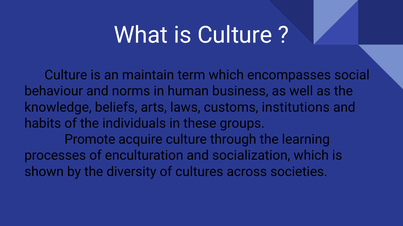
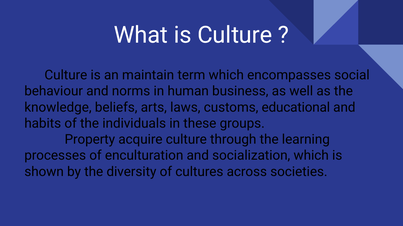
institutions: institutions -> educational (296, 108)
Promote: Promote -> Property (90, 140)
